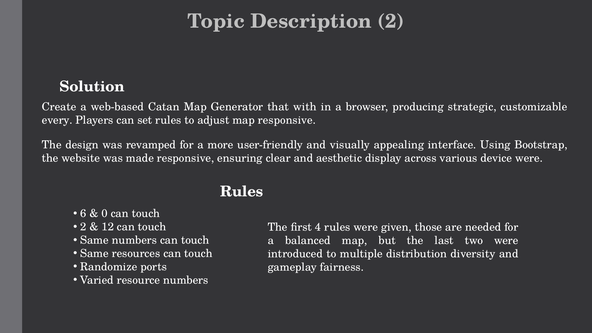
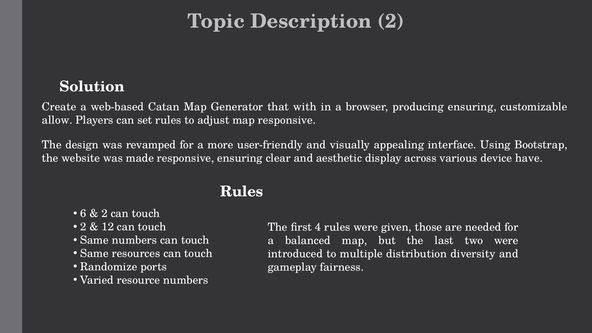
producing strategic: strategic -> ensuring (472, 107)
every: every -> allow (57, 120)
device were: were -> have (529, 158)
0: 0 -> 2 (105, 214)
